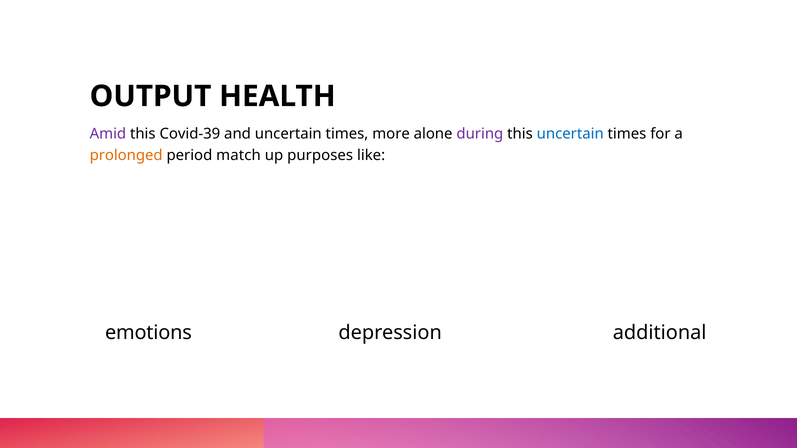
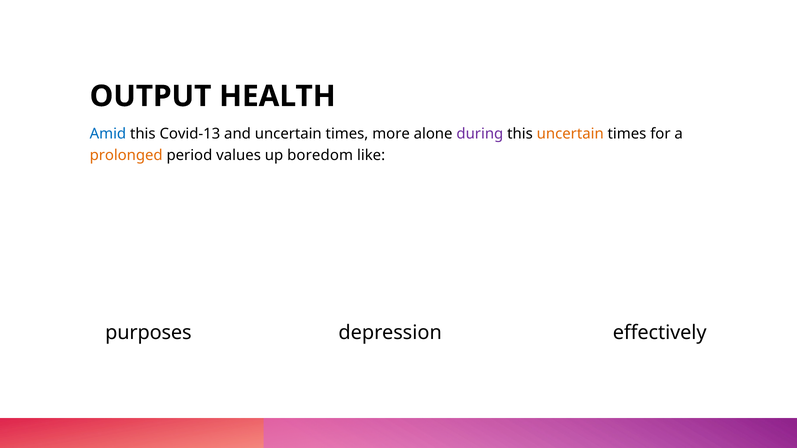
Amid colour: purple -> blue (108, 134)
Covid-39: Covid-39 -> Covid-13 (190, 134)
uncertain colour: blue -> orange (570, 134)
match: match -> values (239, 155)
purposes: purposes -> boredom (320, 155)
emotions: emotions -> purposes (148, 333)
additional: additional -> effectively (660, 333)
